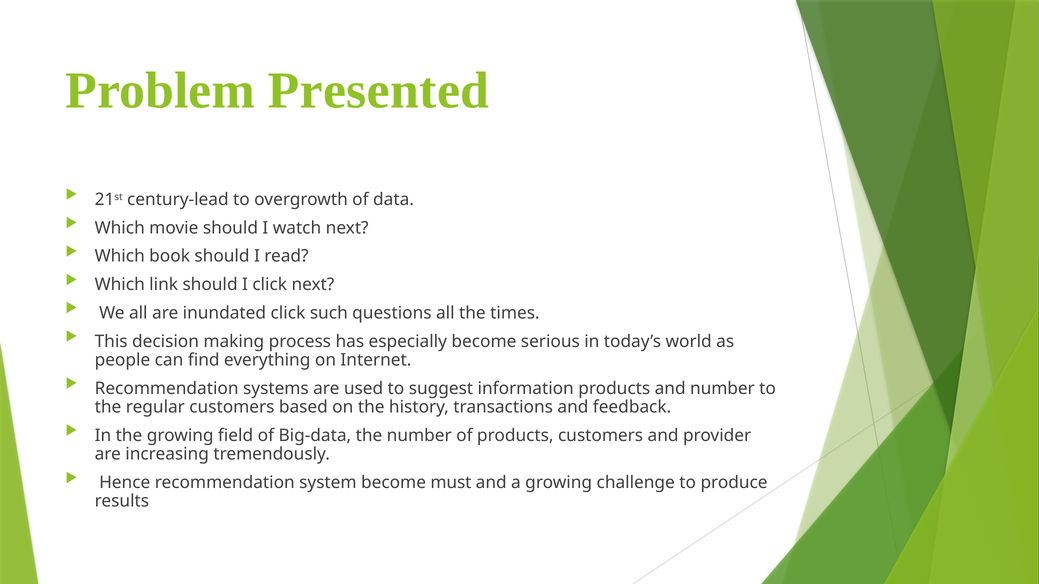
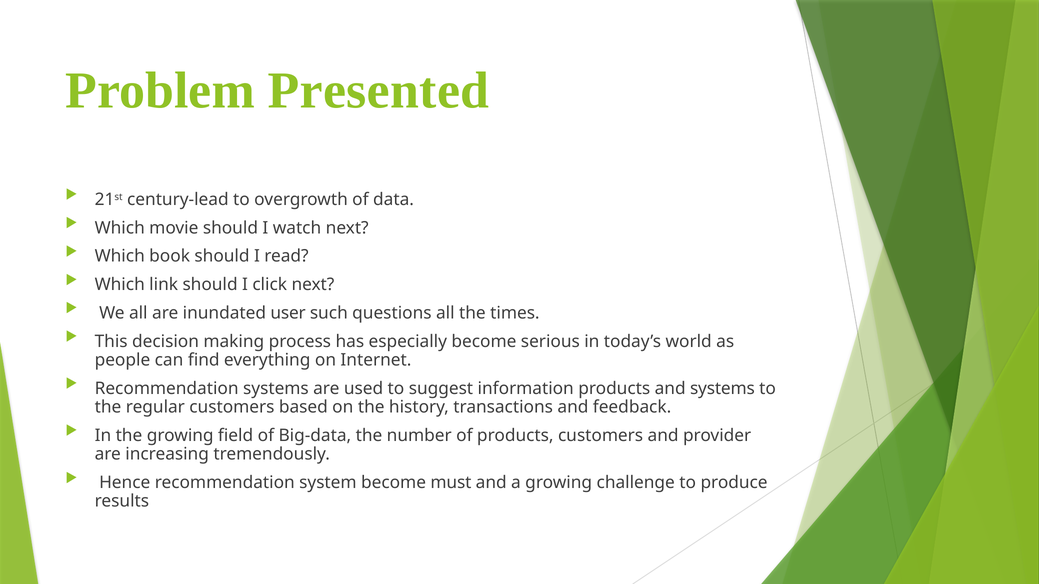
inundated click: click -> user (288, 313)
and number: number -> systems (722, 389)
